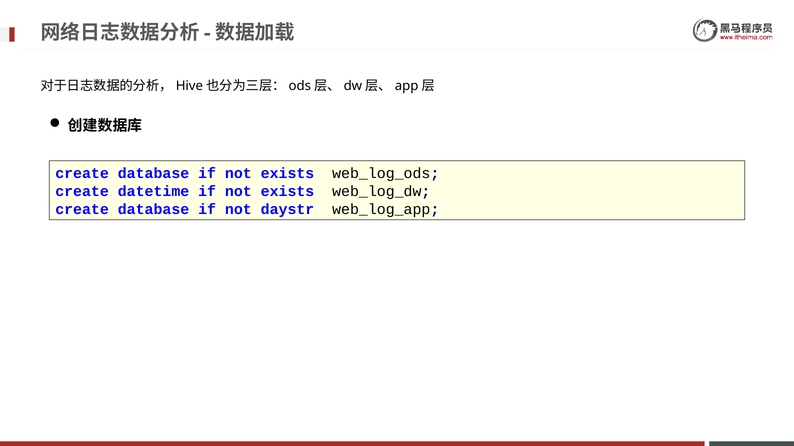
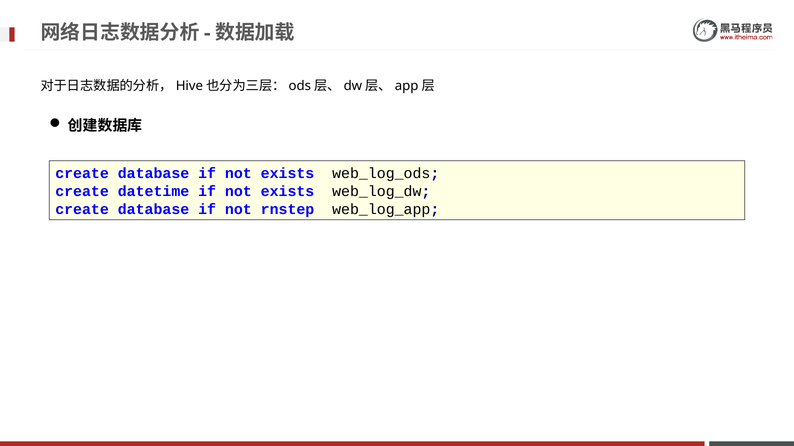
daystr: daystr -> rnstep (288, 209)
